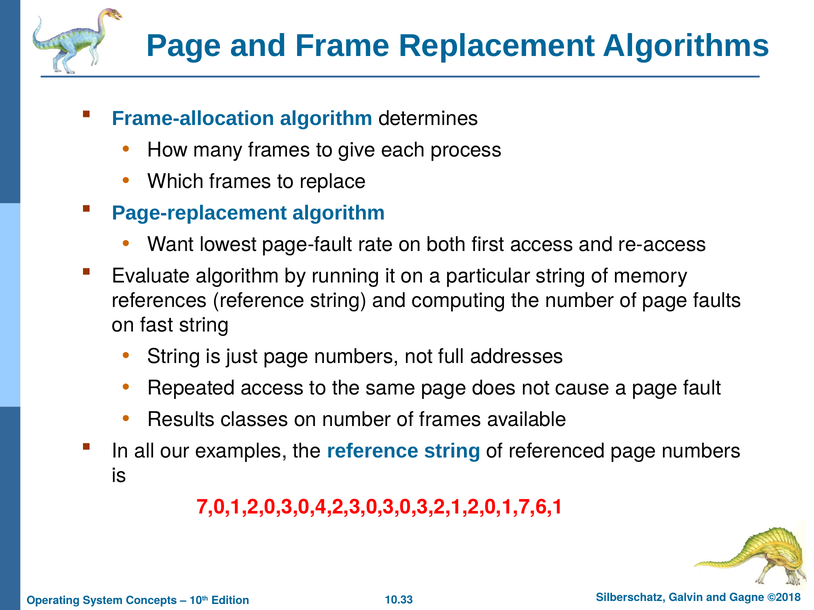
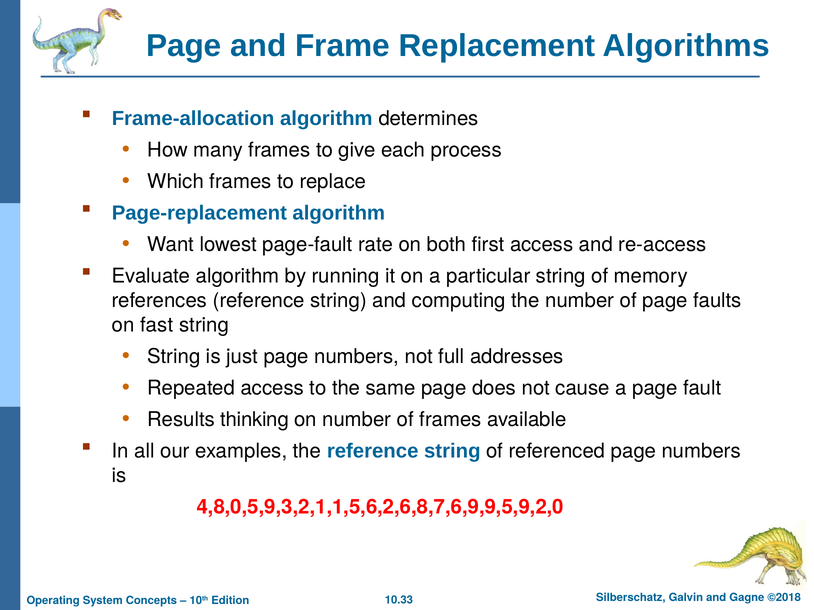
classes: classes -> thinking (255, 420)
7,0,1,2,0,3,0,4,2,3,0,3,0,3,2,1,2,0,1,7,6,1: 7,0,1,2,0,3,0,4,2,3,0,3,0,3,2,1,2,0,1,7,6,1 -> 4,8,0,5,9,3,2,1,1,5,6,2,6,8,7,6,9,9,5,9,2,0 (380, 507)
